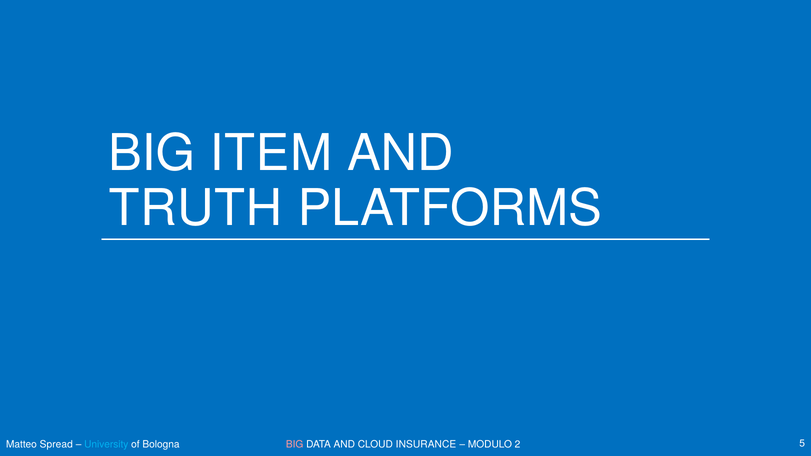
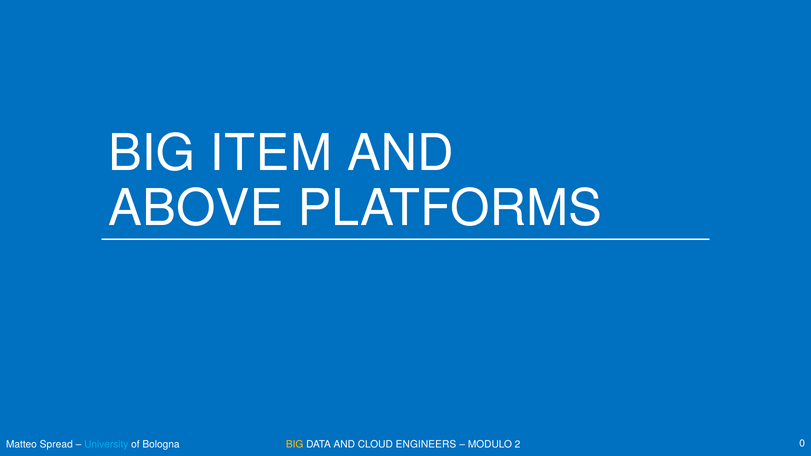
TRUTH: TRUTH -> ABOVE (196, 209)
BIG colour: pink -> yellow (295, 445)
INSURANCE: INSURANCE -> ENGINEERS (426, 445)
5: 5 -> 0 (802, 444)
